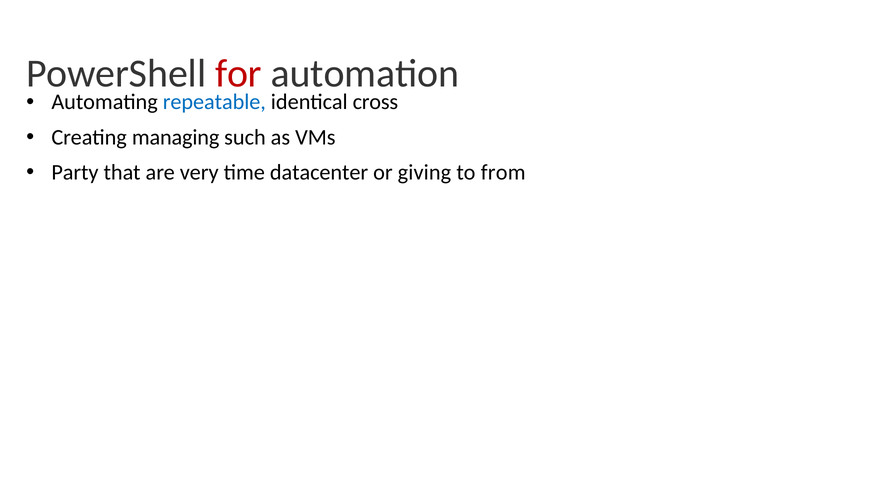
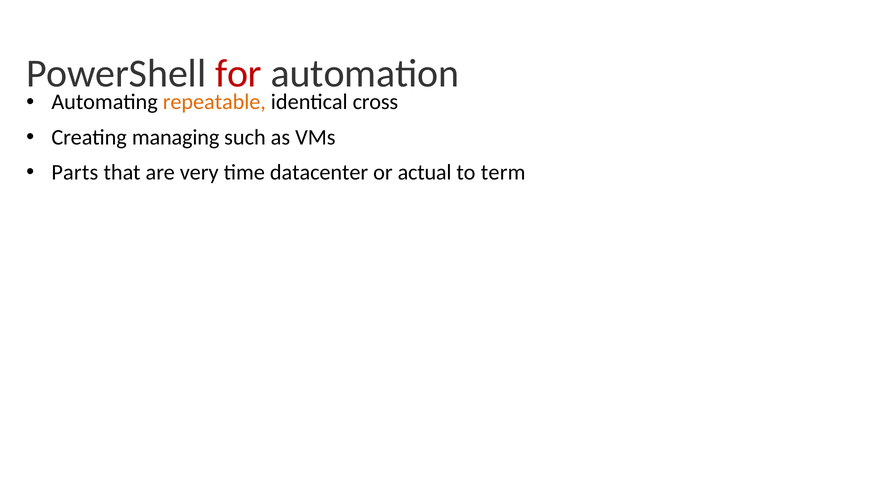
repeatable colour: blue -> orange (214, 102)
Party: Party -> Parts (75, 173)
giving: giving -> actual (425, 173)
from: from -> term (503, 173)
